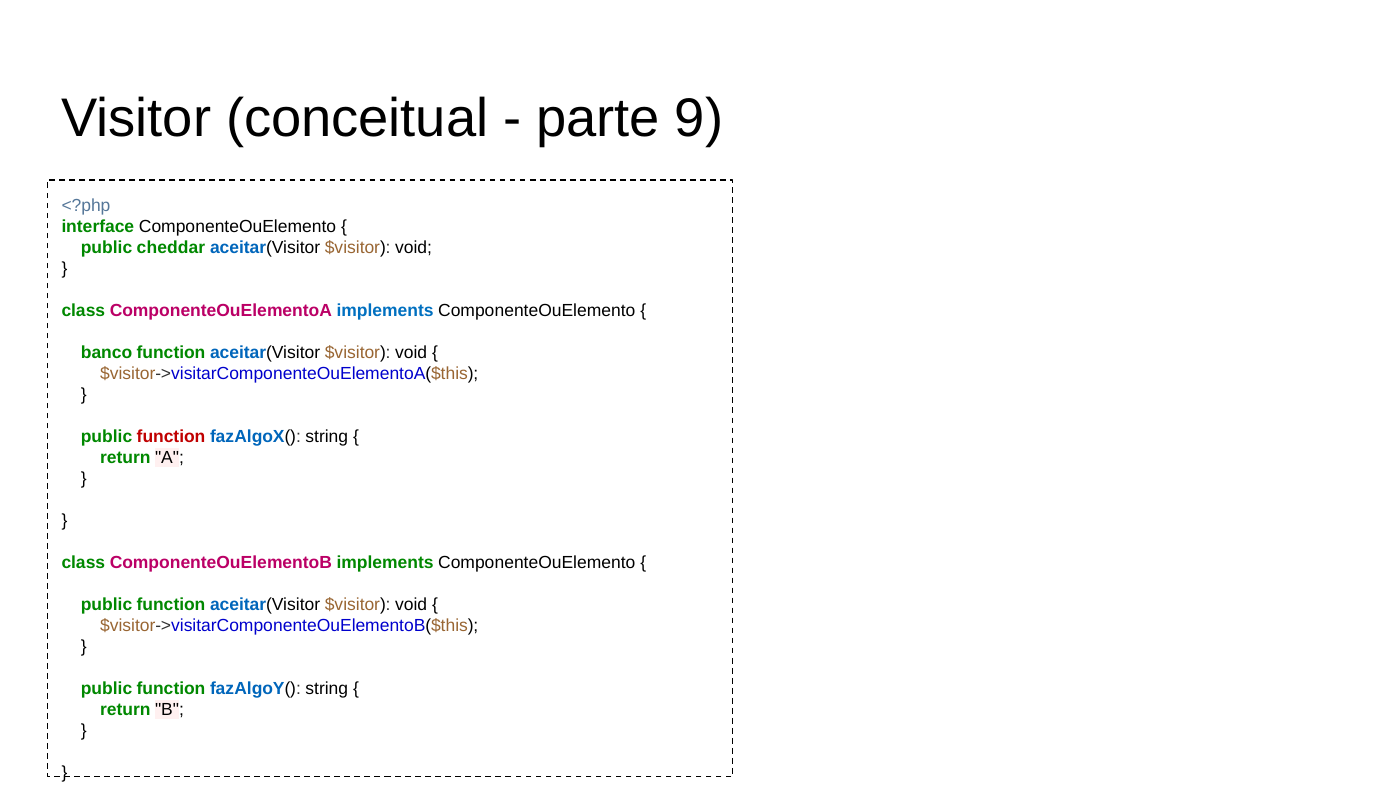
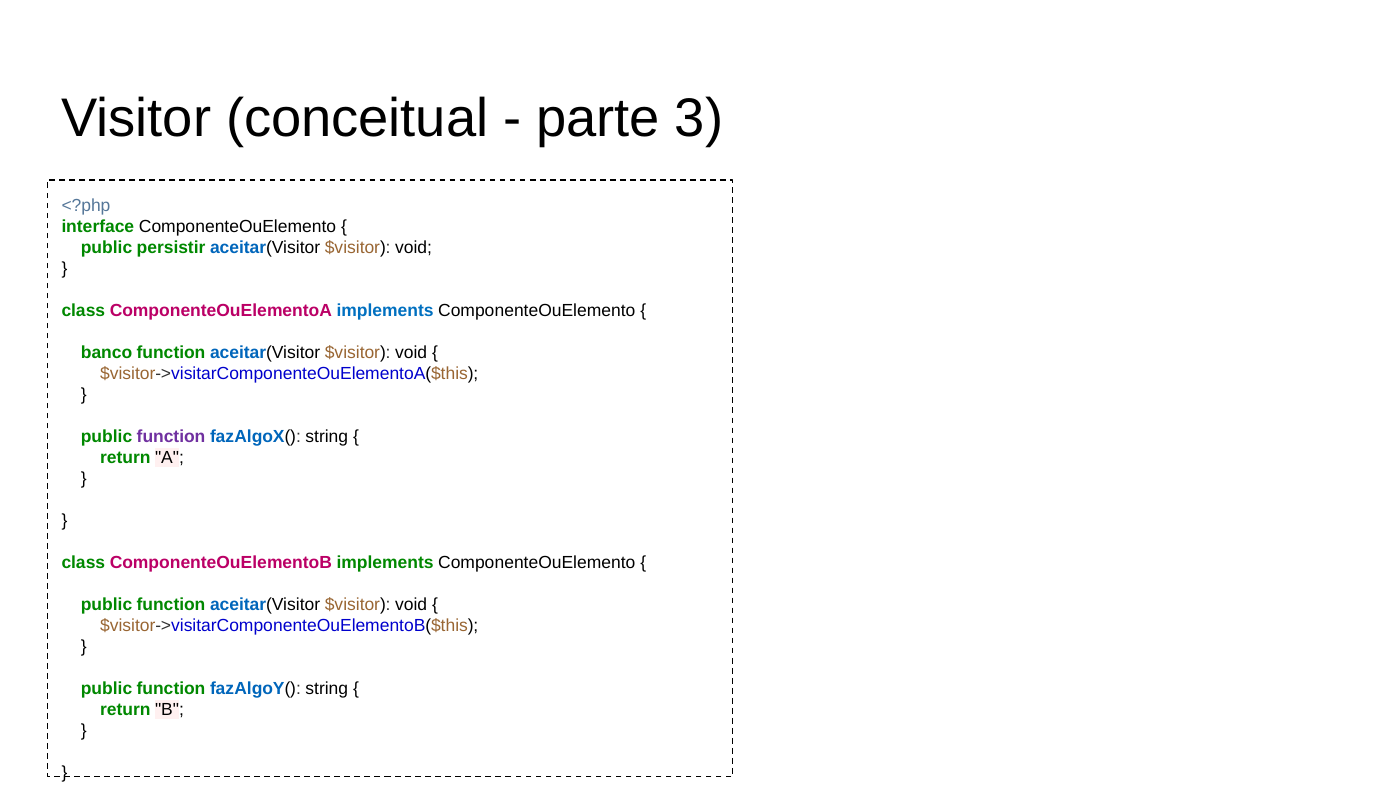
9: 9 -> 3 (699, 118)
cheddar: cheddar -> persistir (171, 248)
function colour: red -> purple (171, 437)
